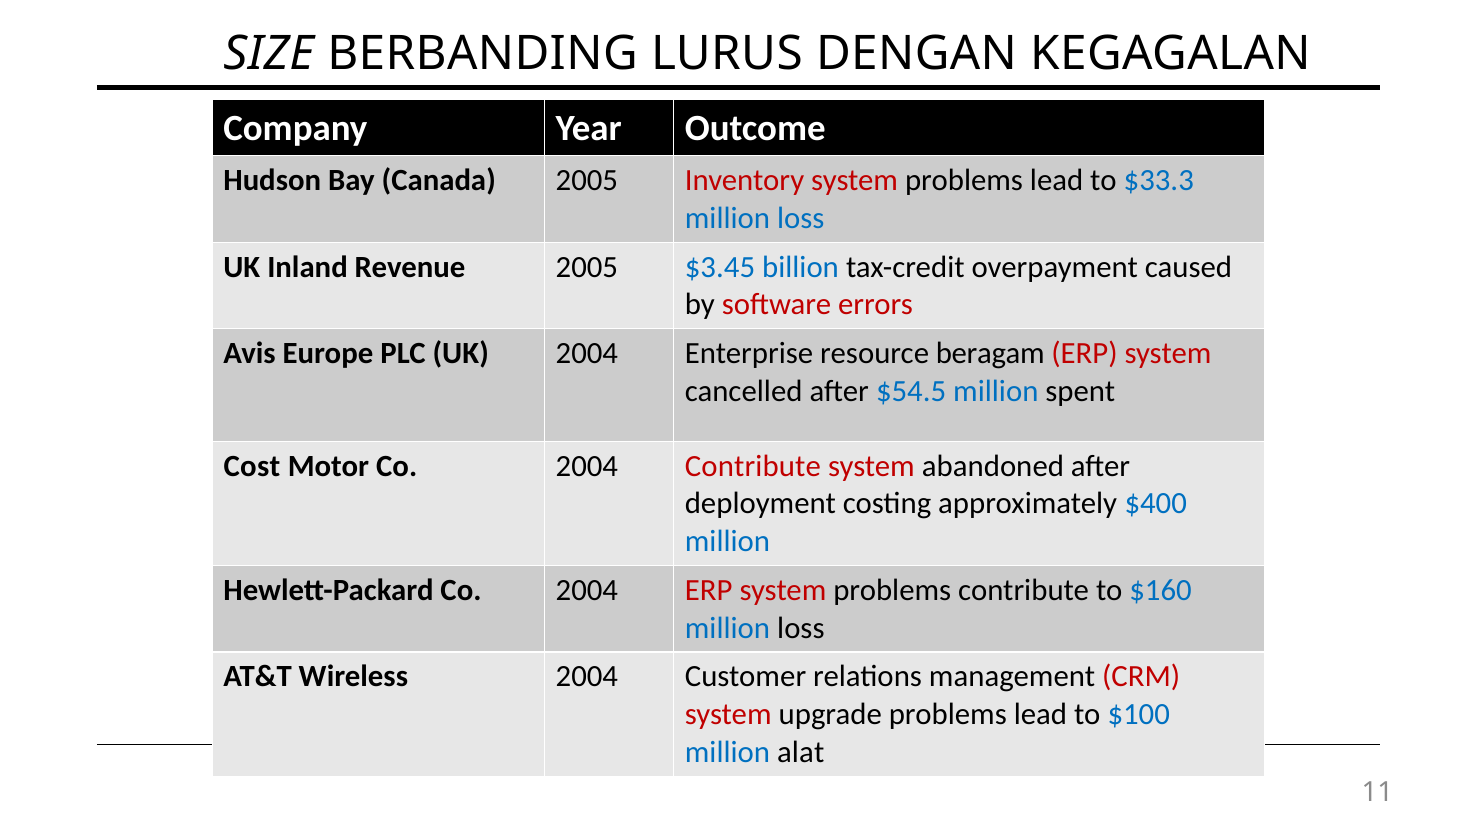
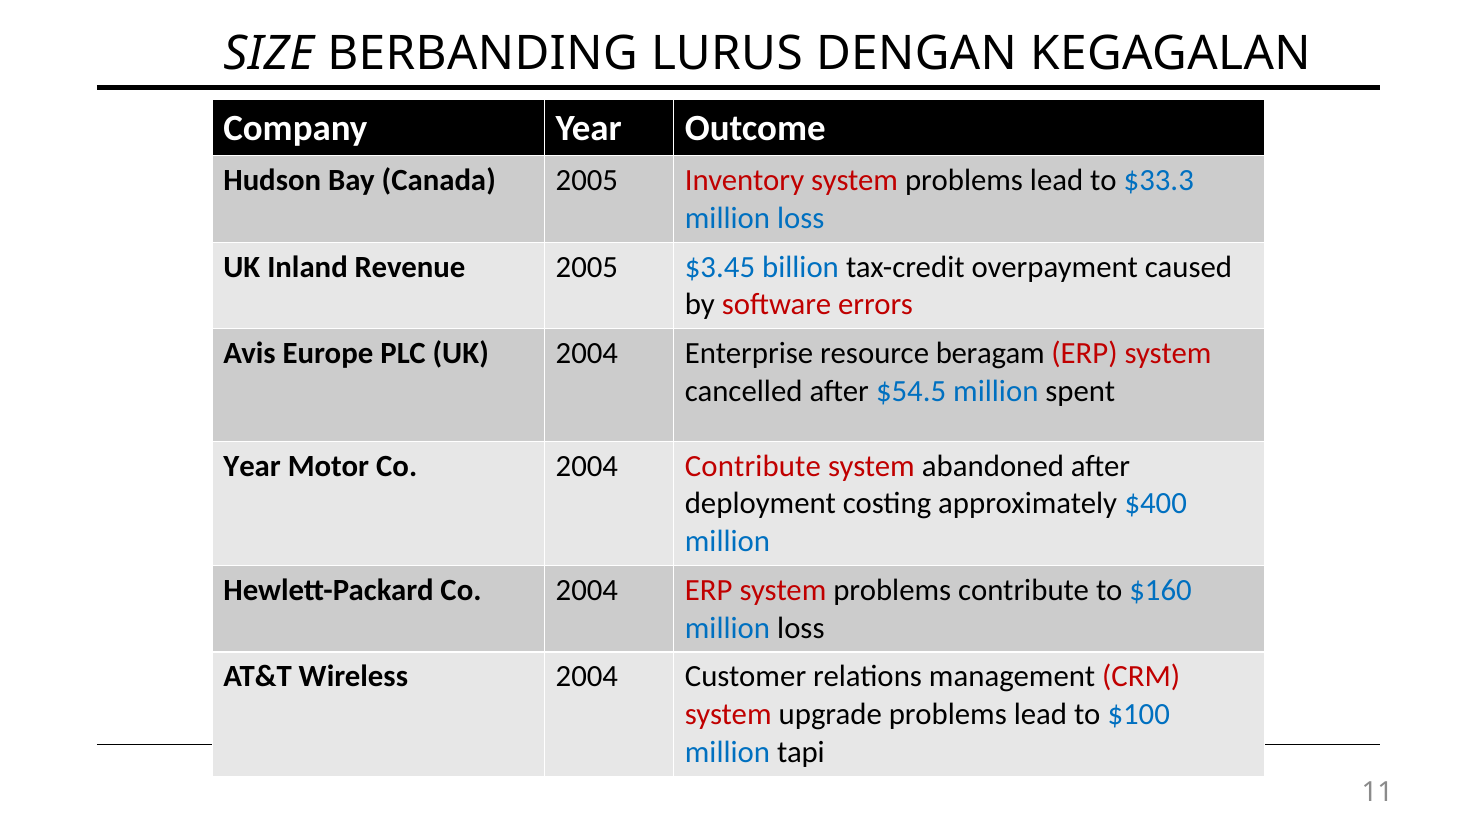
Cost: Cost -> Year (252, 466)
alat: alat -> tapi (801, 752)
